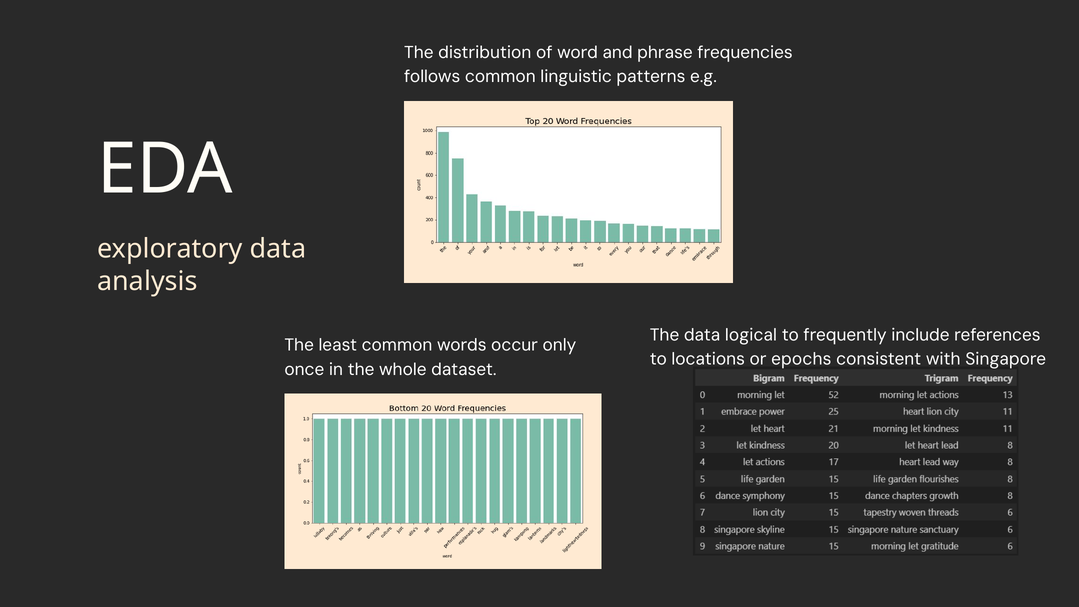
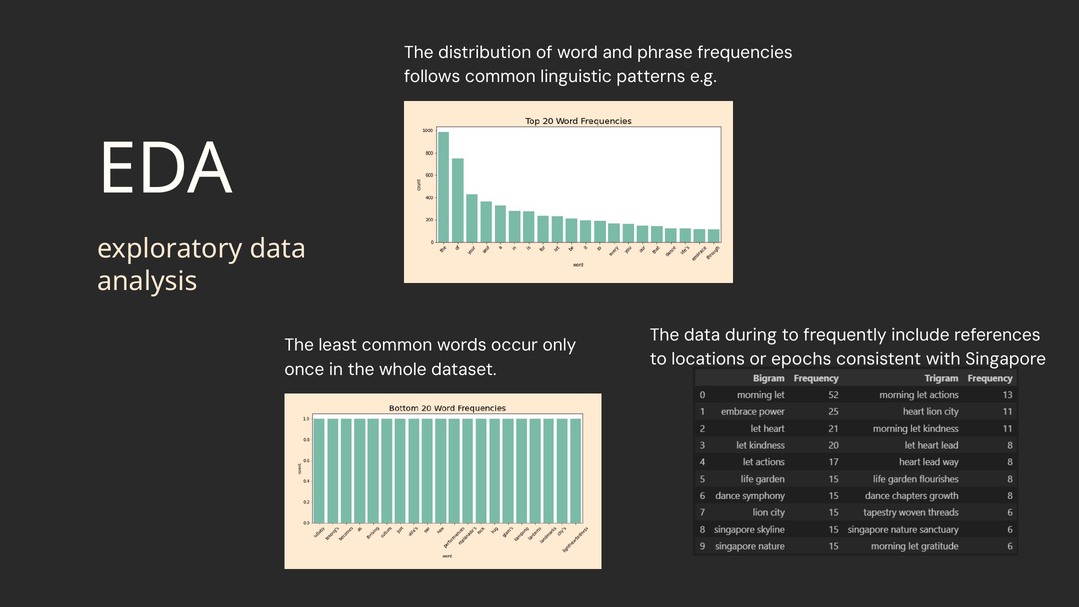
logical: logical -> during (751, 335)
